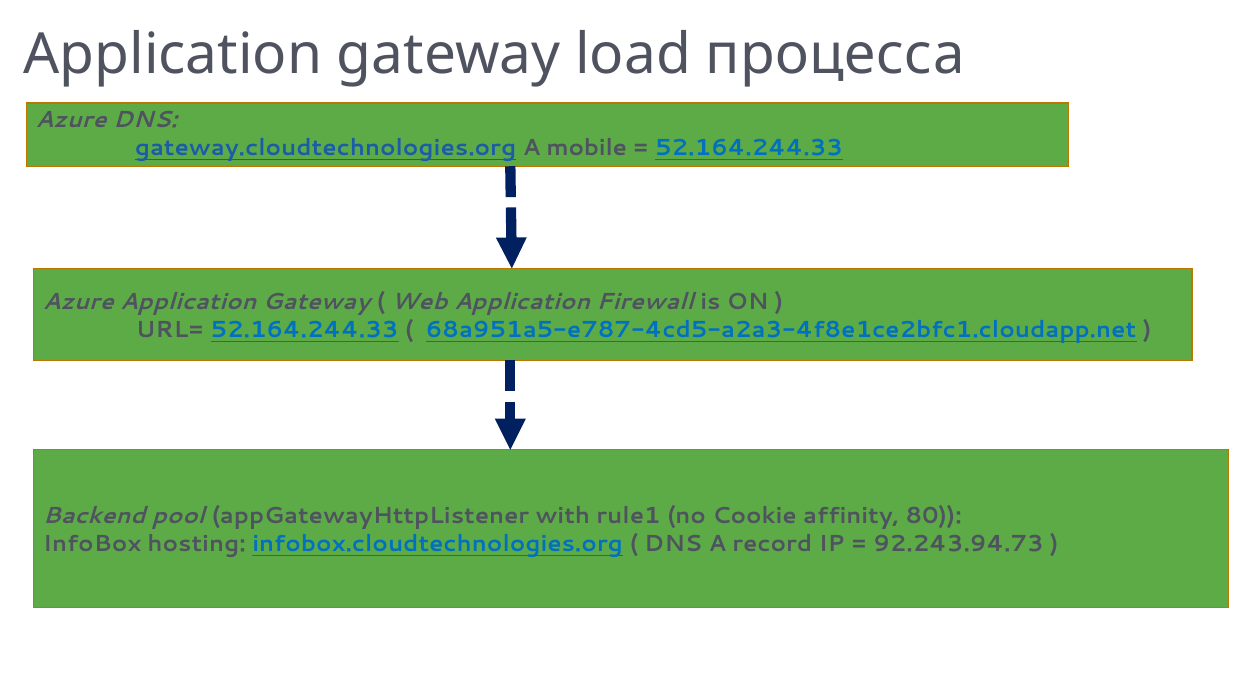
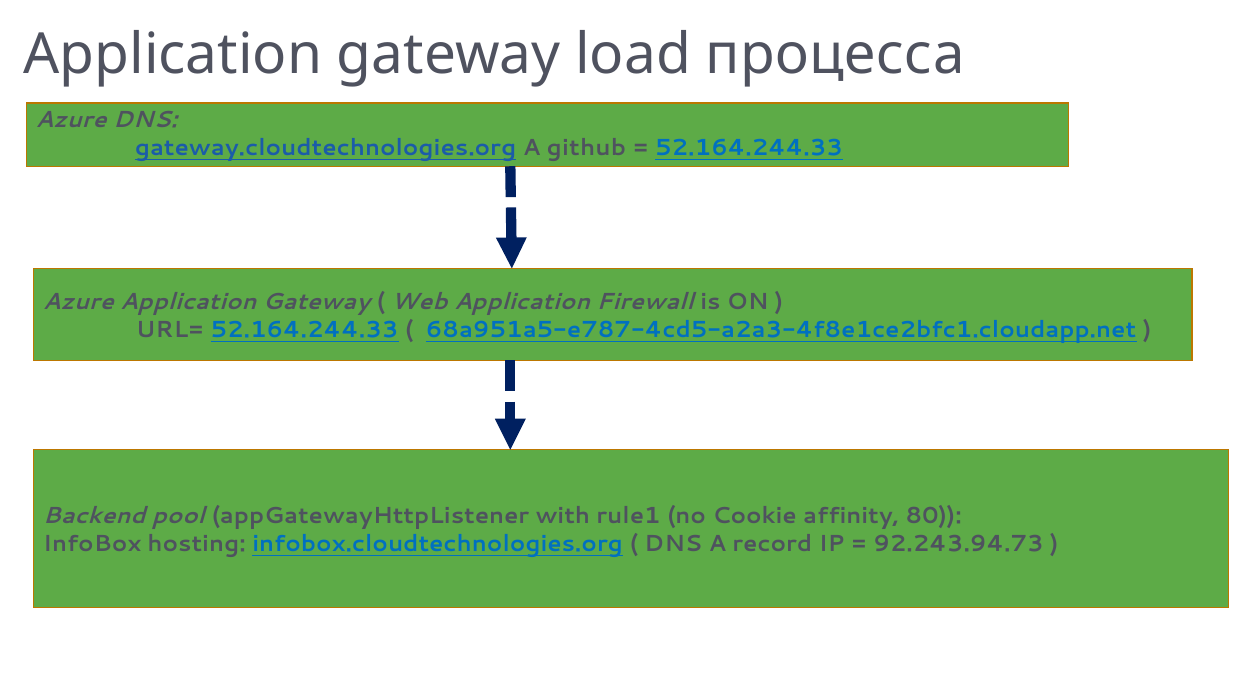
mobile: mobile -> github (586, 148)
